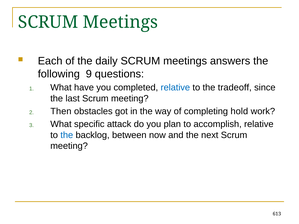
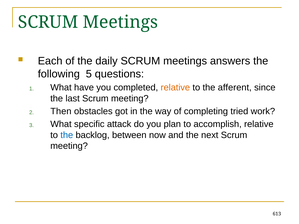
9: 9 -> 5 (89, 74)
relative colour: blue -> orange (175, 88)
tradeoff: tradeoff -> afferent (235, 88)
hold: hold -> tried (239, 111)
